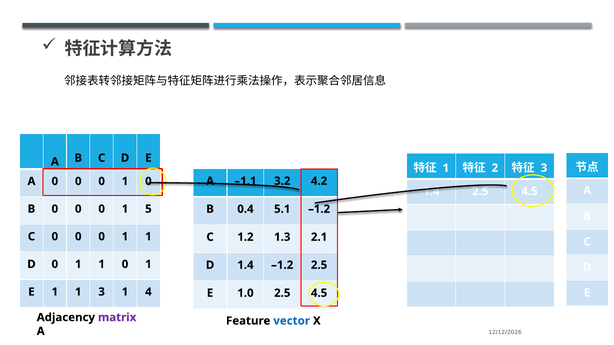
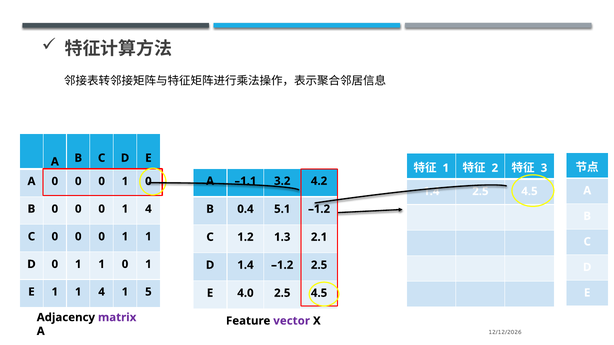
0 1 5: 5 -> 4 (148, 209)
1 1 3: 3 -> 4 (102, 292)
4: 4 -> 5 (148, 292)
1.0: 1.0 -> 4.0 (245, 293)
vector colour: blue -> purple (292, 321)
